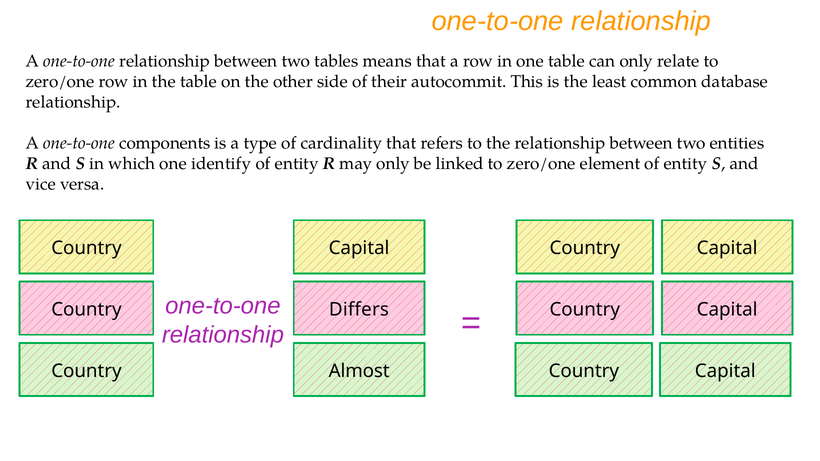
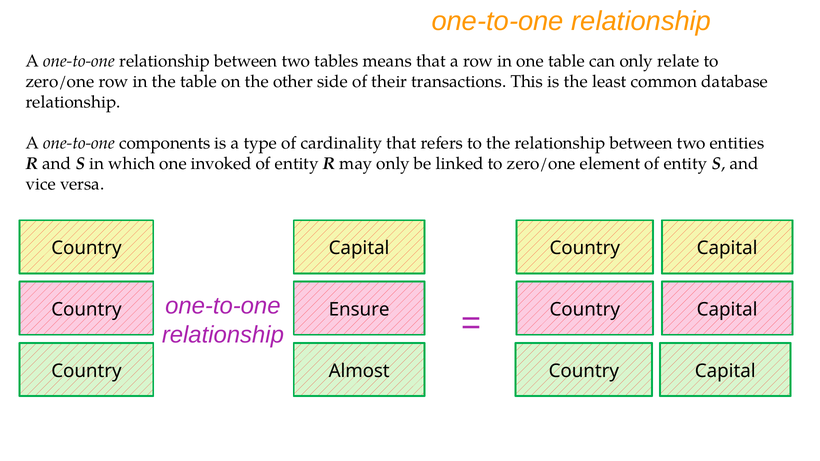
autocommit: autocommit -> transactions (459, 82)
identify: identify -> invoked (221, 164)
Differs: Differs -> Ensure (359, 310)
